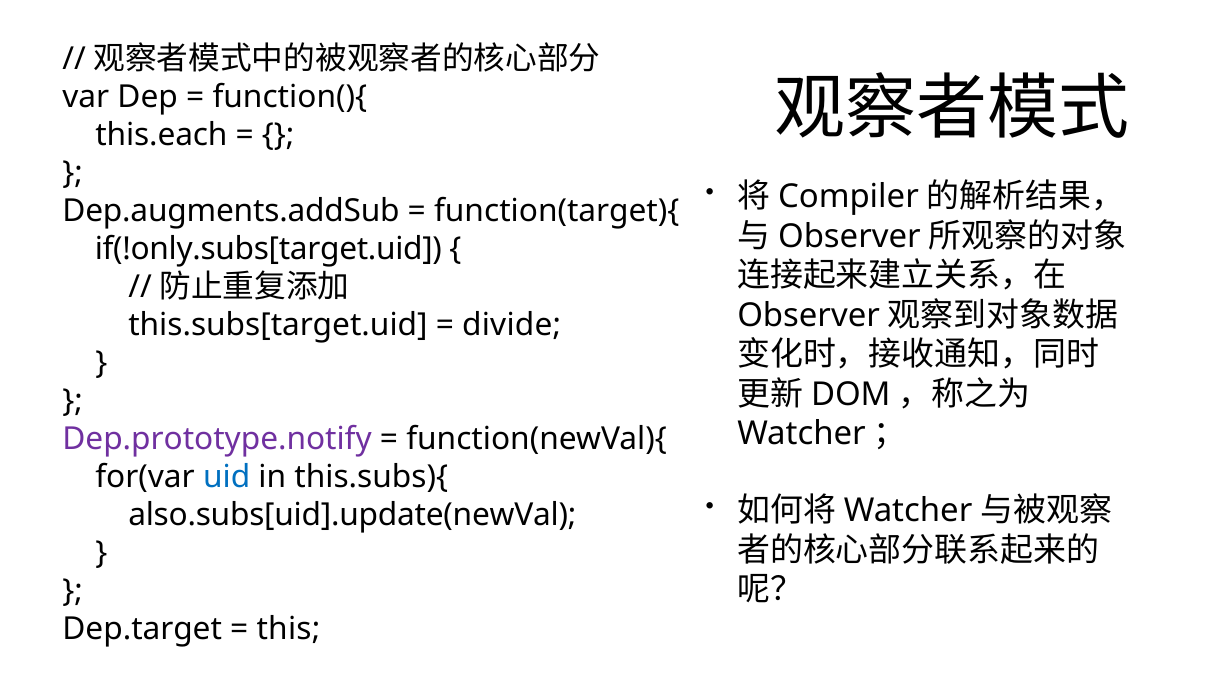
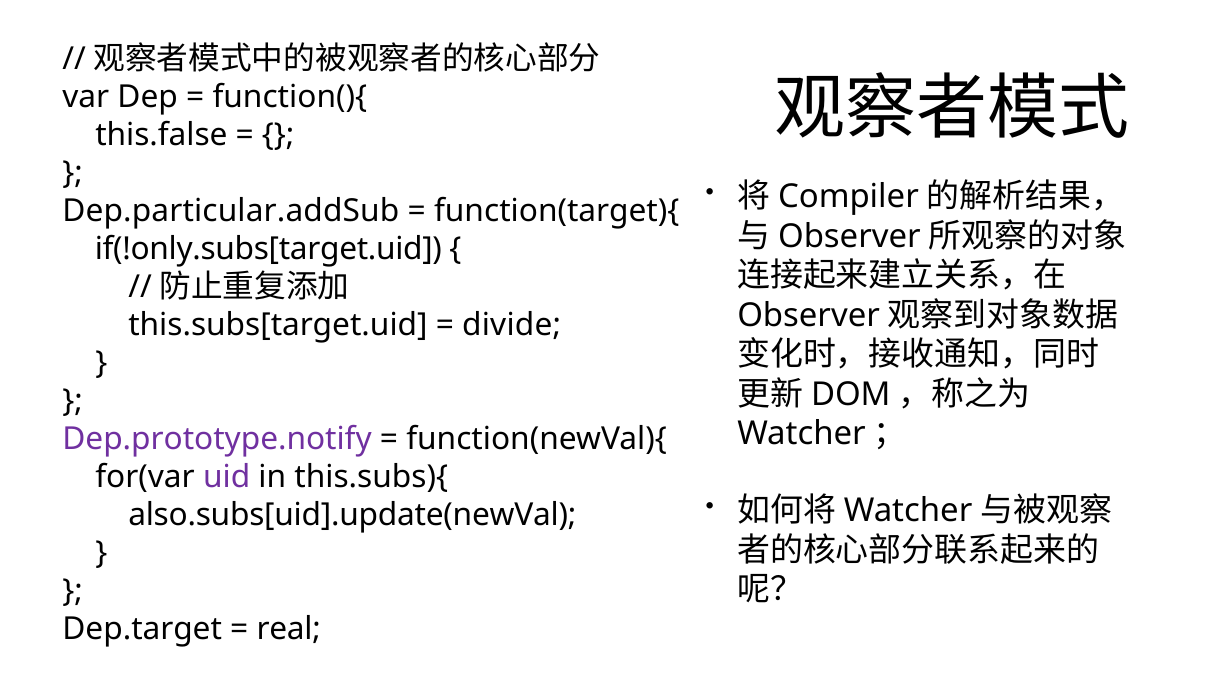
this.each: this.each -> this.false (161, 135)
Dep.augments.addSub: Dep.augments.addSub -> Dep.particular.addSub (231, 211)
uid colour: blue -> purple (227, 477)
this: this -> real (289, 629)
